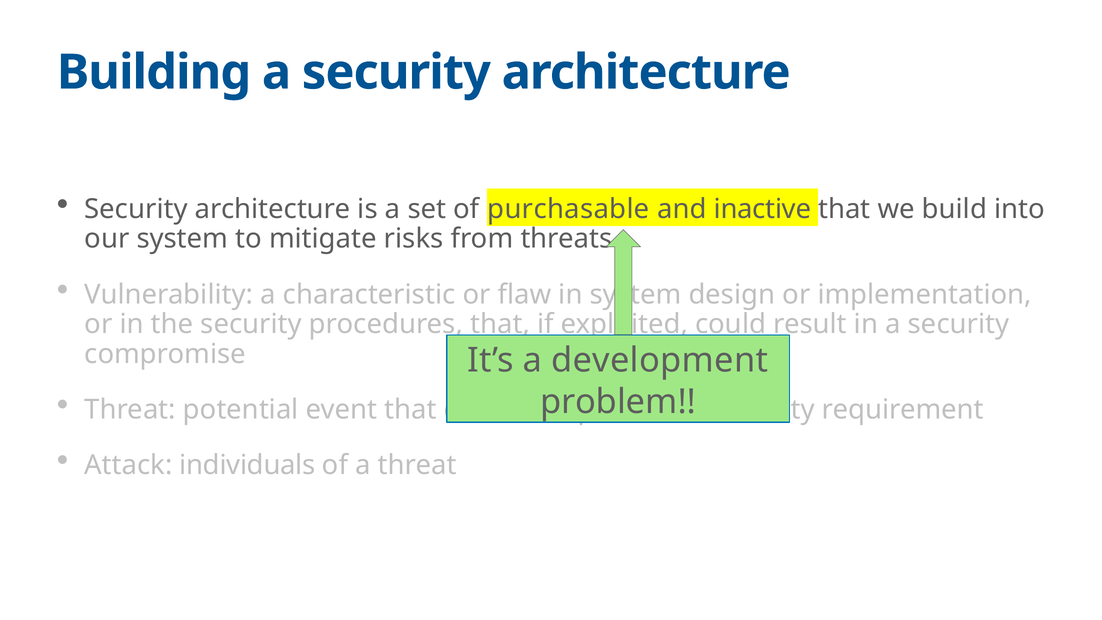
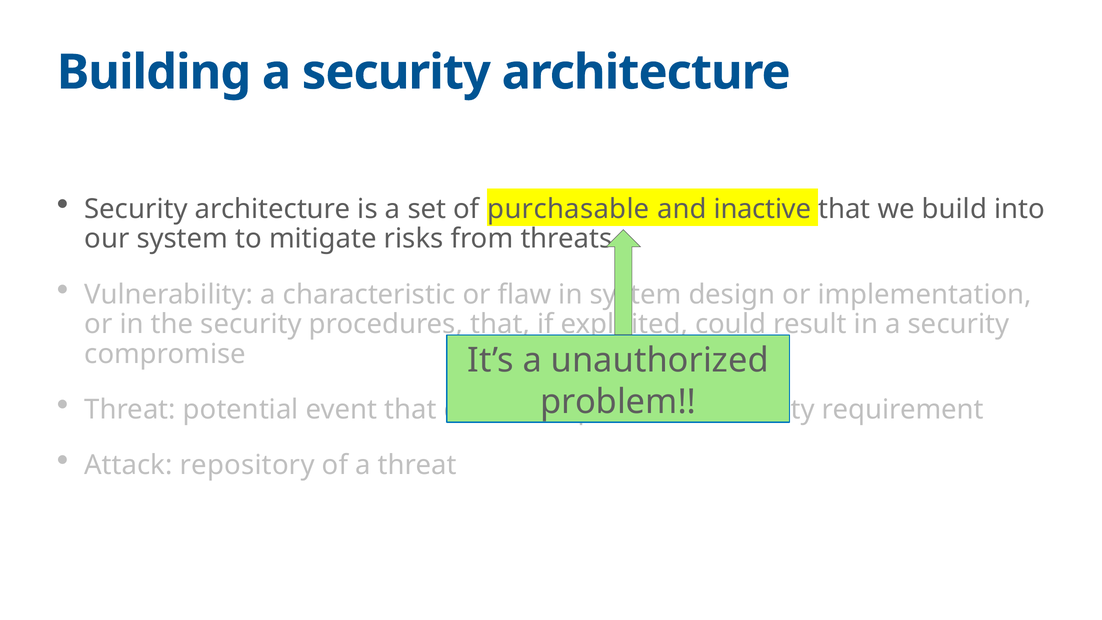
development: development -> unauthorized (660, 360)
individuals: individuals -> repository (247, 465)
